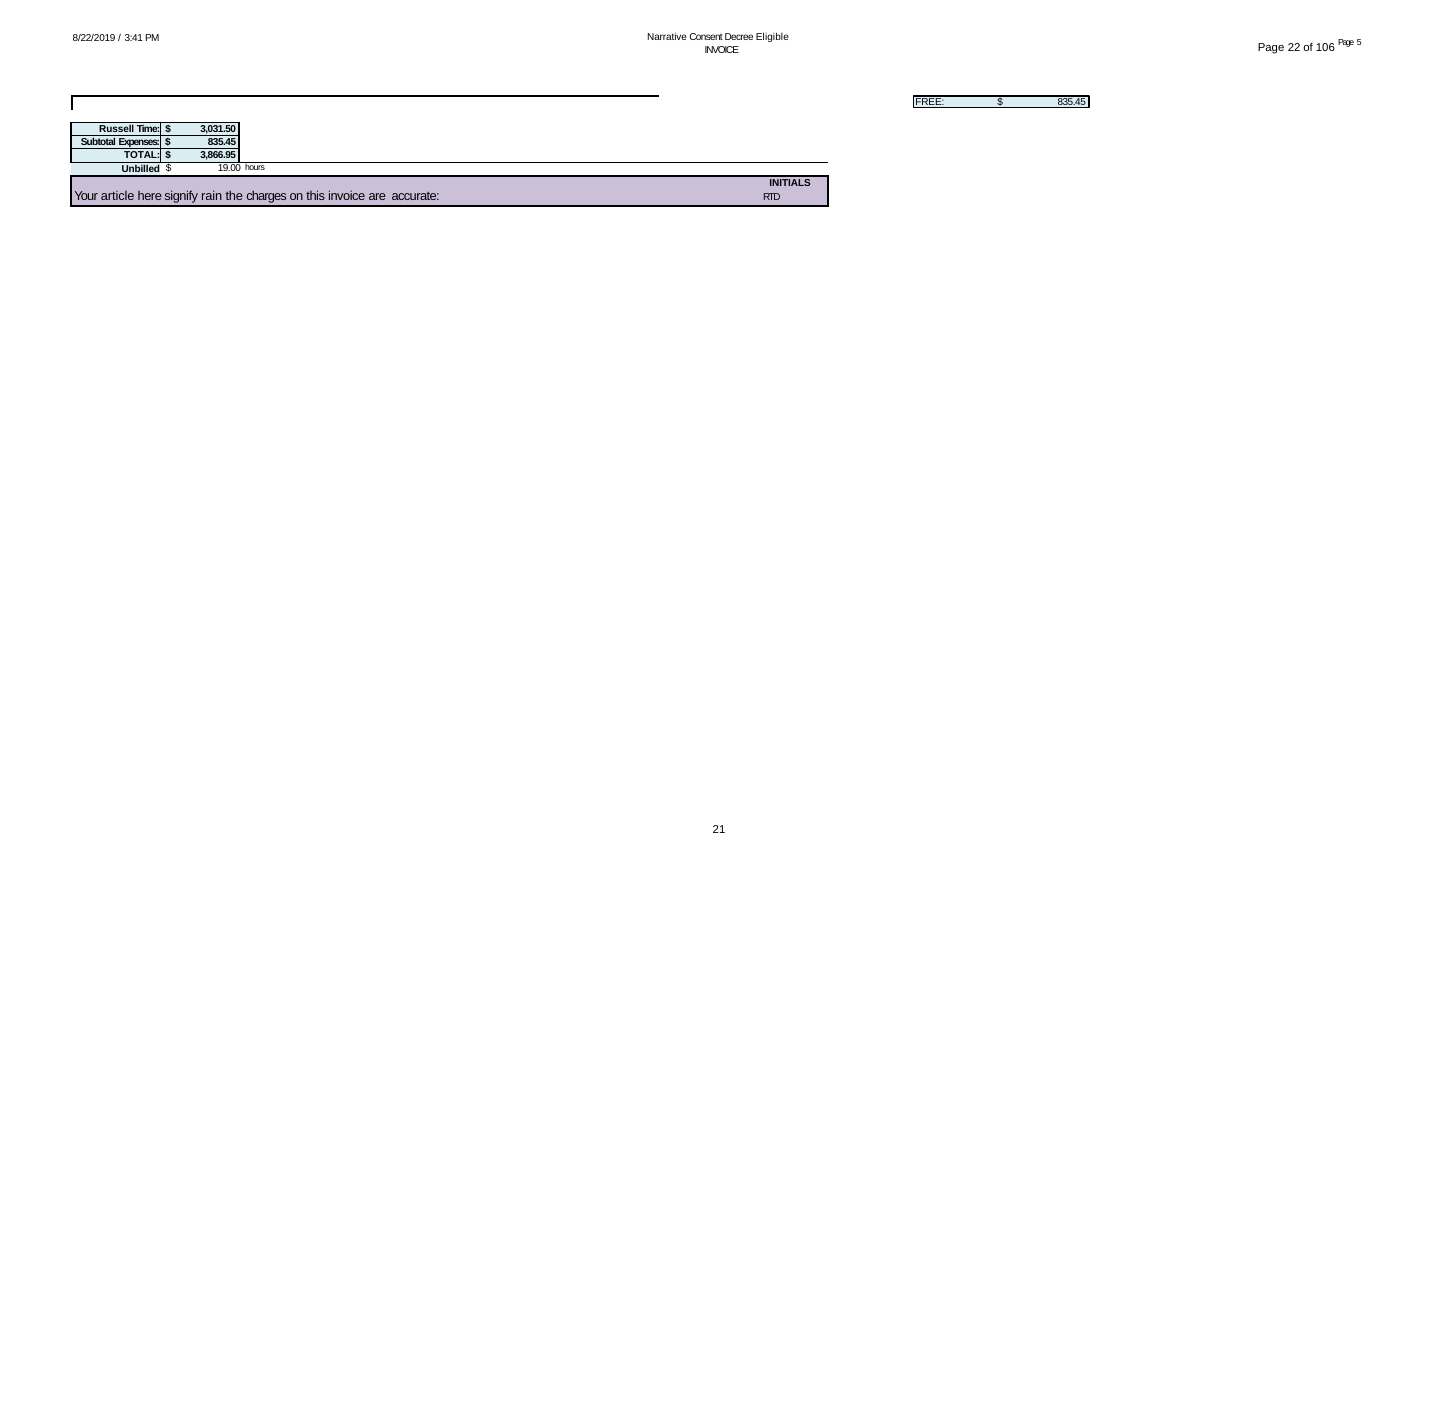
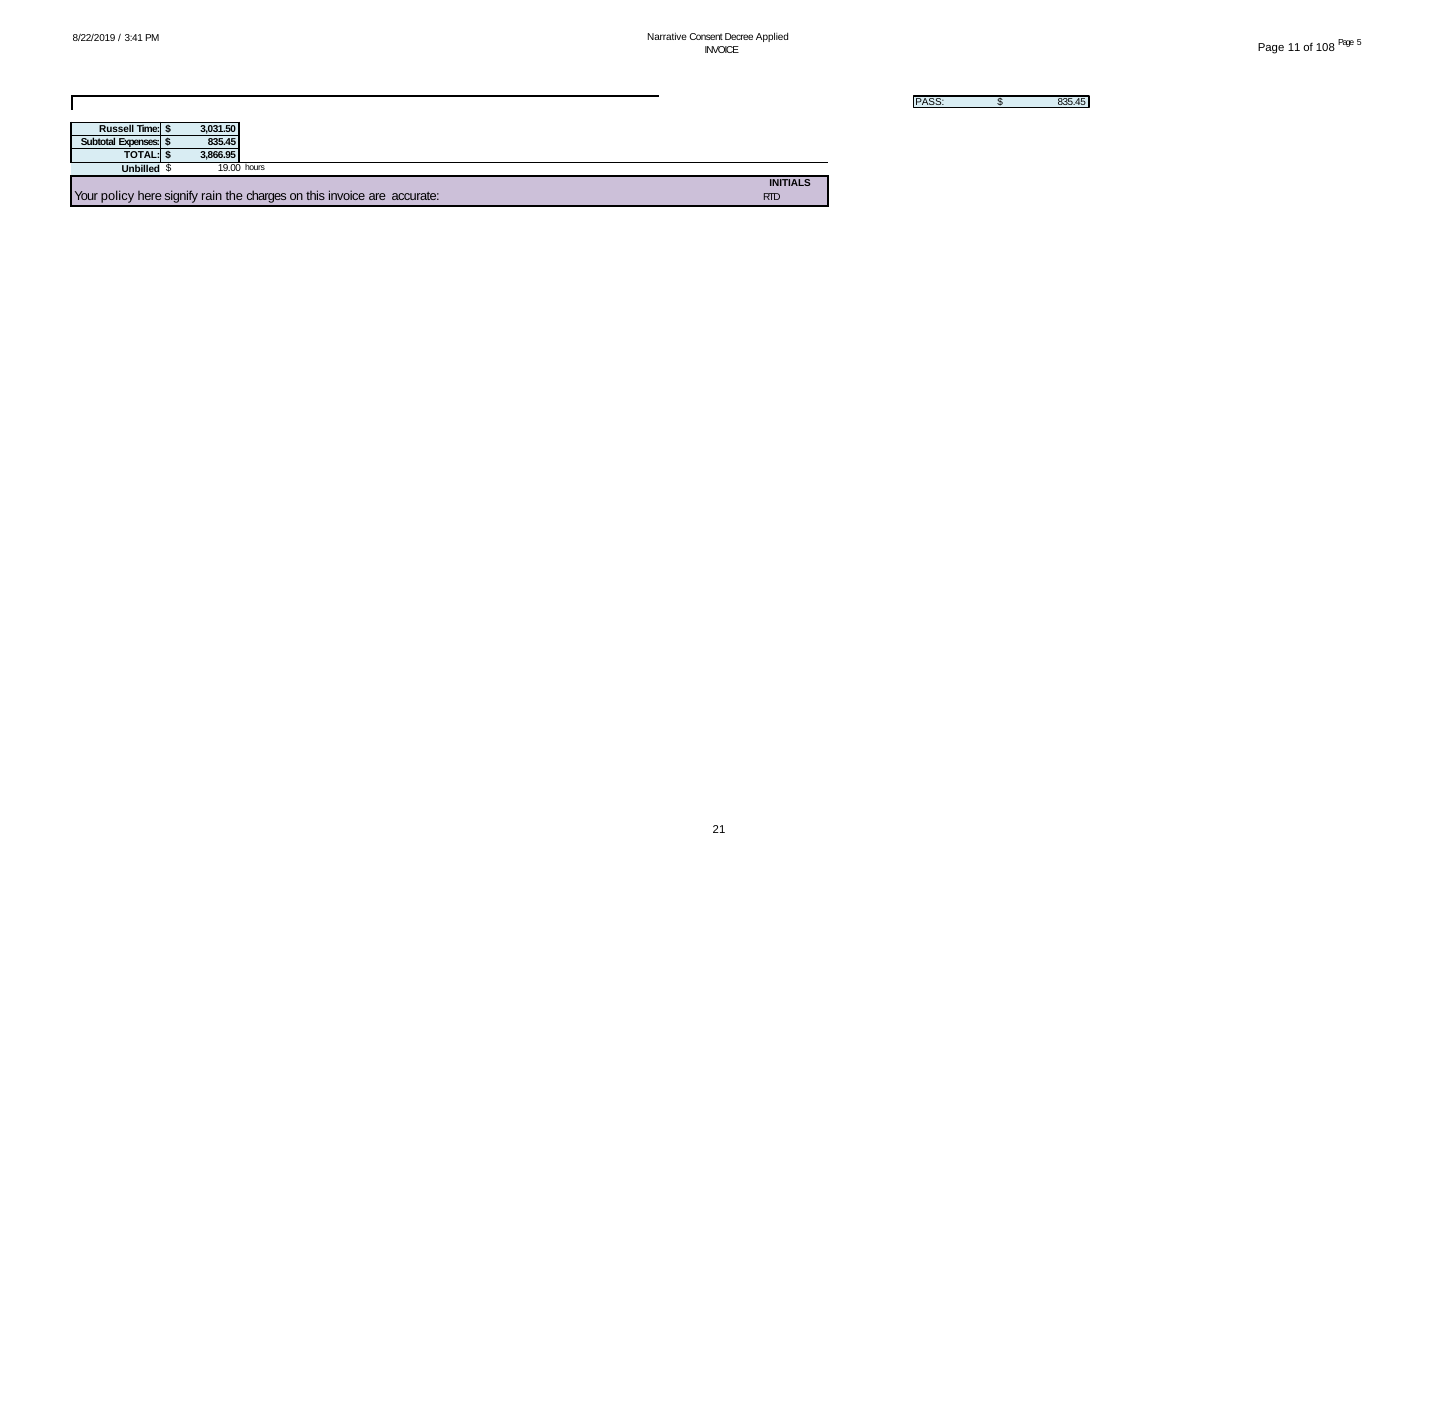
Eligible: Eligible -> Applied (772, 37)
22: 22 -> 11 (1294, 47)
106: 106 -> 108 (1325, 47)
FREE: FREE -> PASS (930, 102)
article: article -> policy (118, 196)
